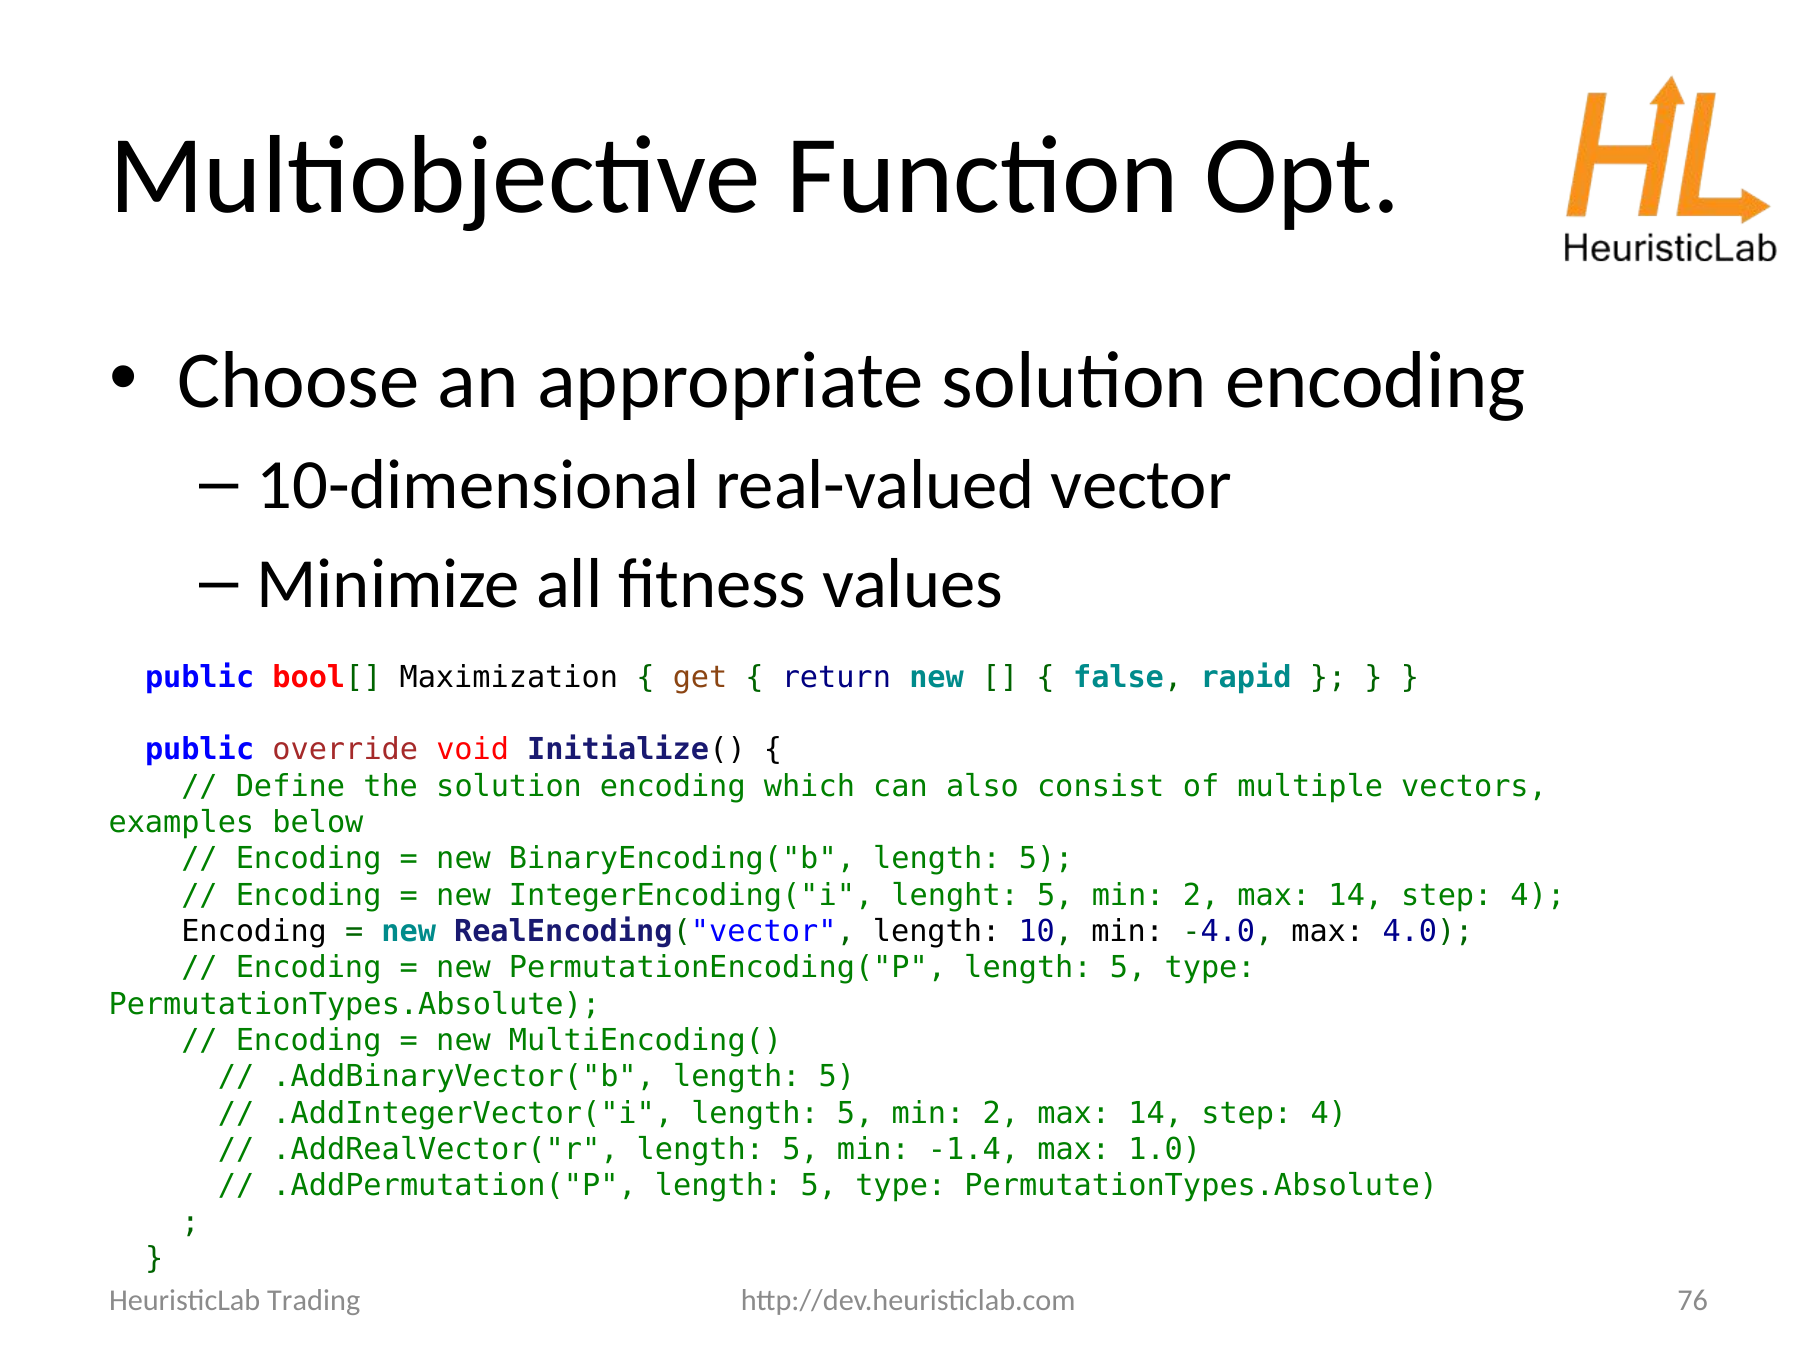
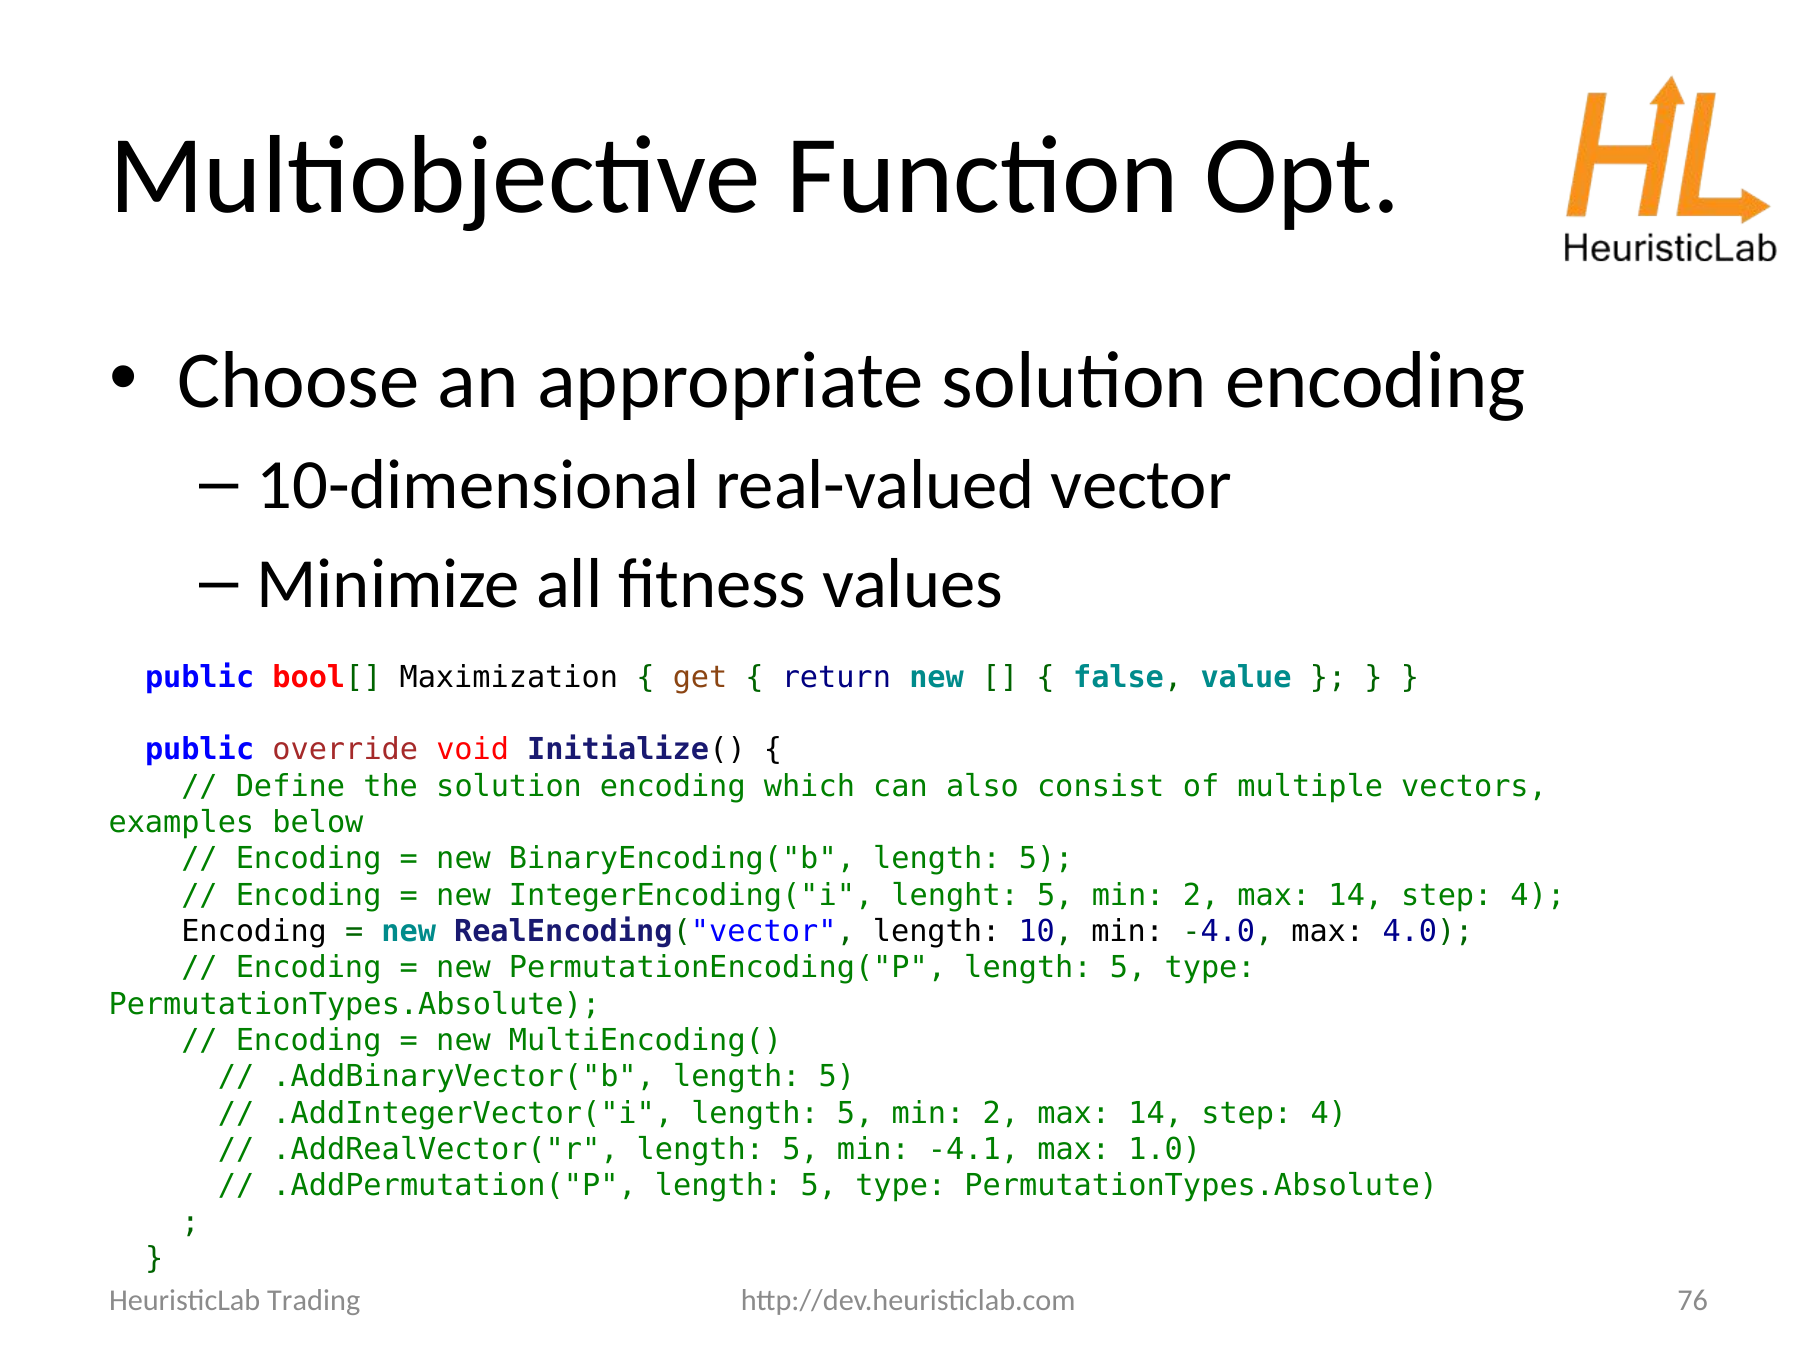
rapid: rapid -> value (1246, 678)
-1.4: -1.4 -> -4.1 (973, 1150)
